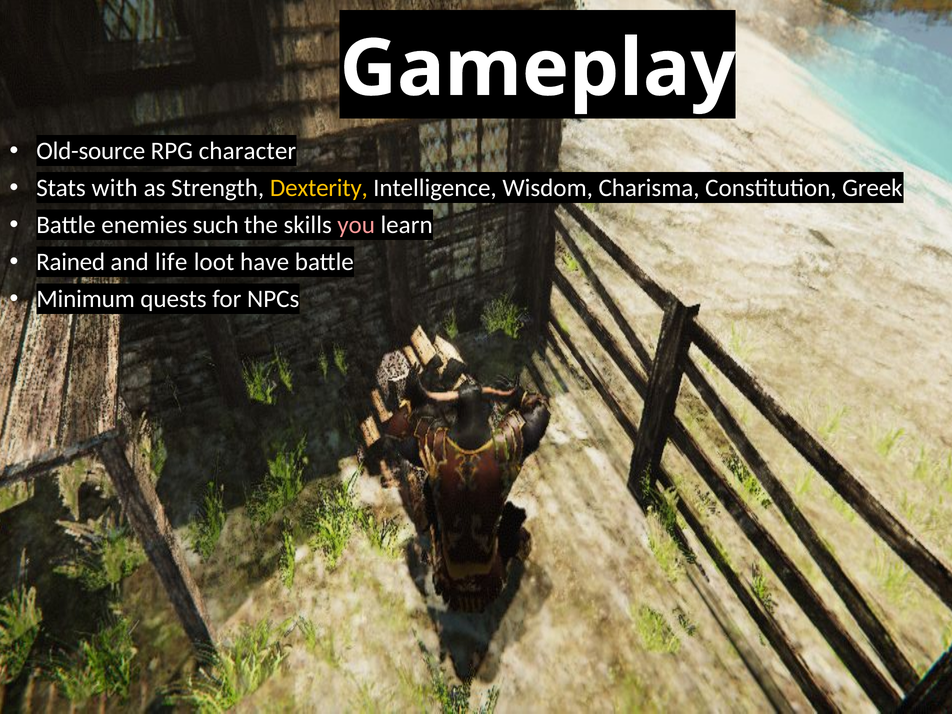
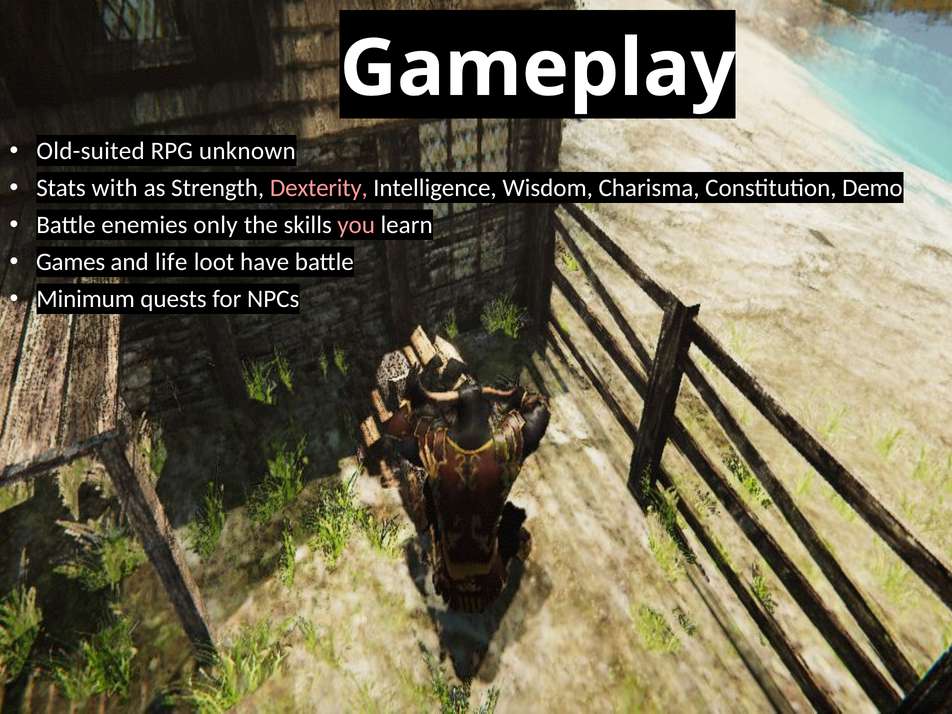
Old-source: Old-source -> Old-suited (91, 151)
character: character -> unknown (247, 151)
Dexterity colour: yellow -> pink (319, 188)
Greek: Greek -> Demo (872, 188)
such: such -> only (215, 225)
Rained: Rained -> Games (71, 262)
